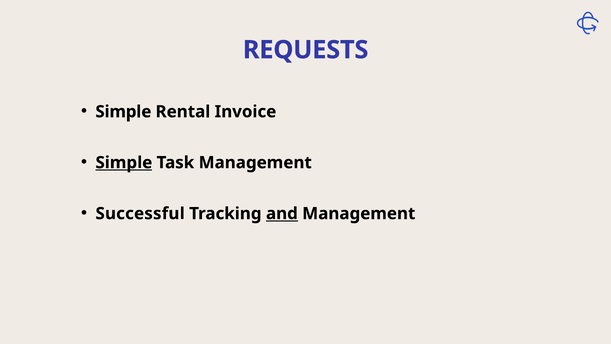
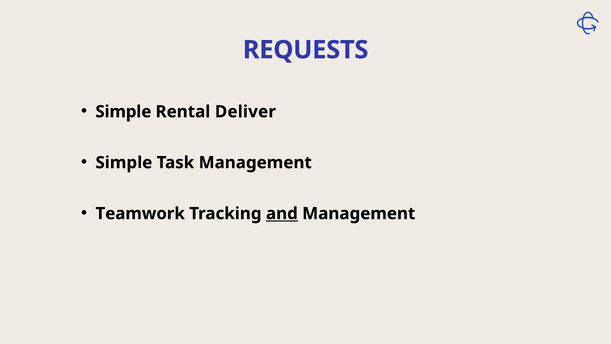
Invoice: Invoice -> Deliver (245, 112)
Simple underline: present -> none (124, 162)
Successful: Successful -> Teamwork (140, 213)
